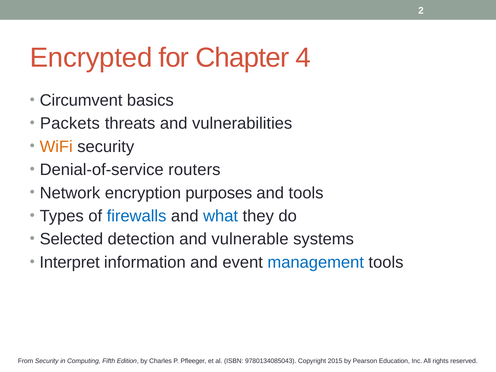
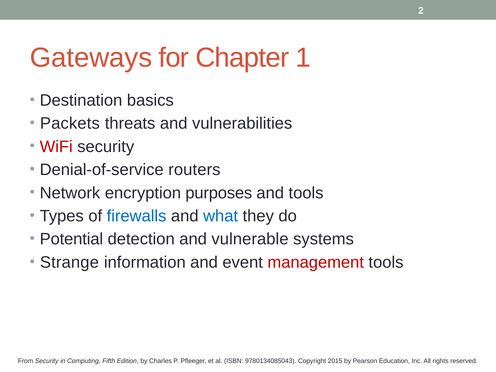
Encrypted: Encrypted -> Gateways (91, 58)
4: 4 -> 1 (303, 58)
Circumvent: Circumvent -> Destination (81, 100)
WiFi colour: orange -> red (56, 147)
Selected: Selected -> Potential (71, 239)
Interpret: Interpret -> Strange (69, 262)
management colour: blue -> red (316, 262)
